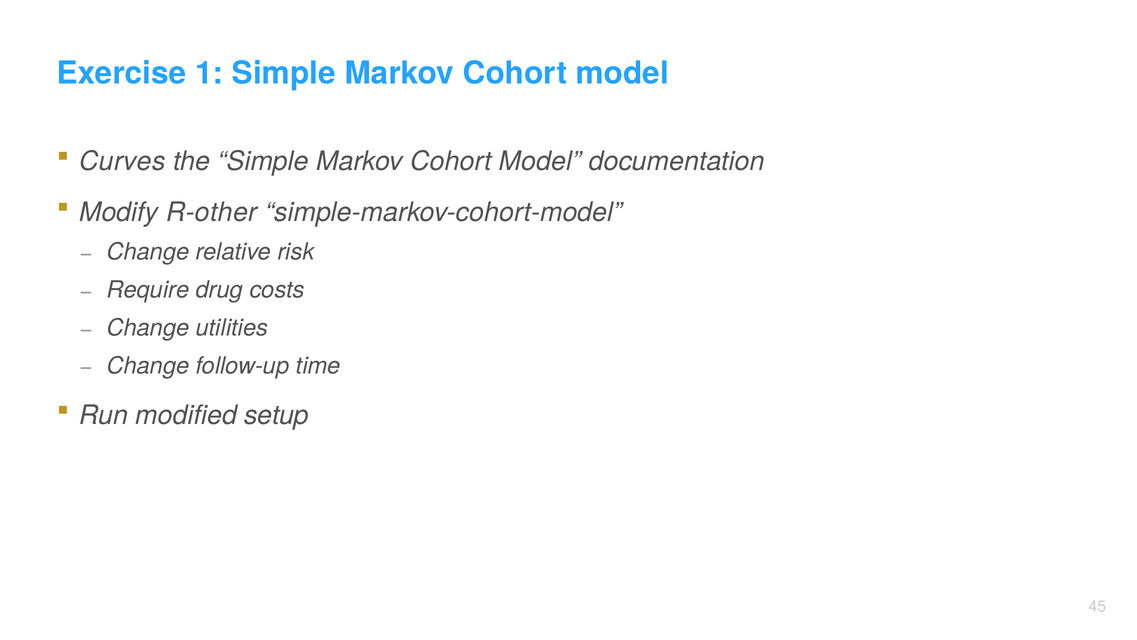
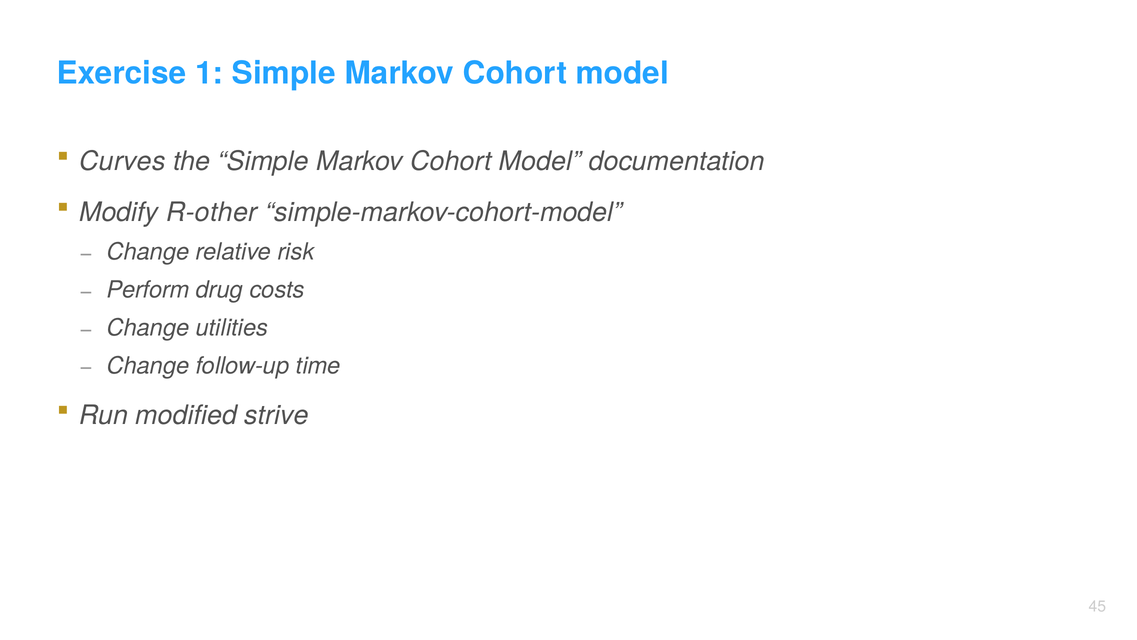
Require: Require -> Perform (148, 290)
setup: setup -> strive (276, 415)
